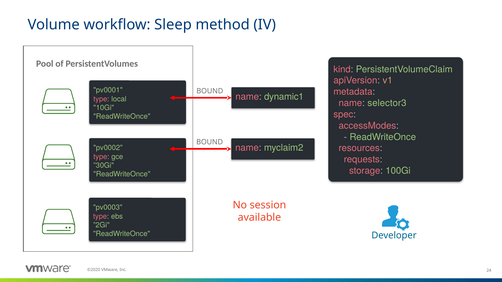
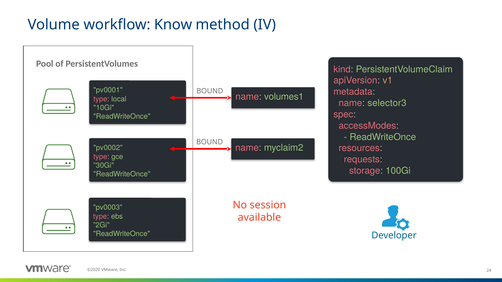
Sleep: Sleep -> Know (173, 25)
dynamic1: dynamic1 -> volumes1 (284, 97)
